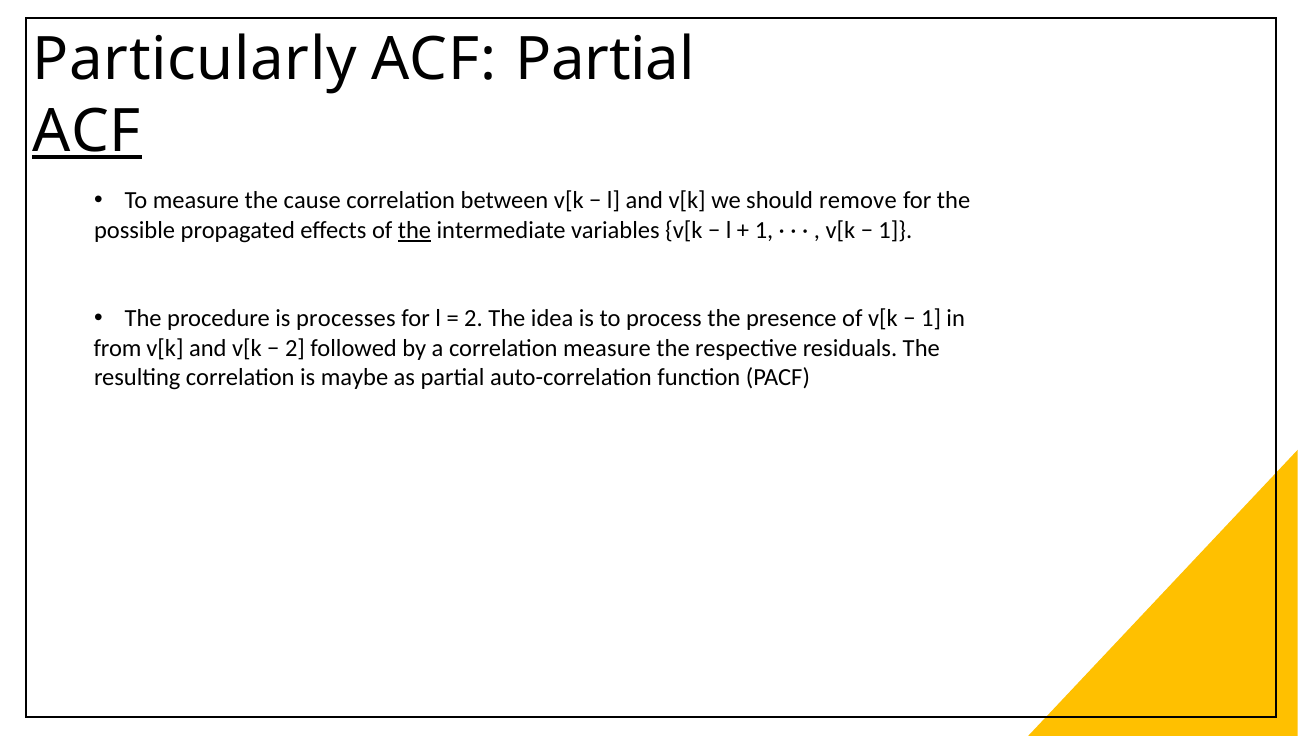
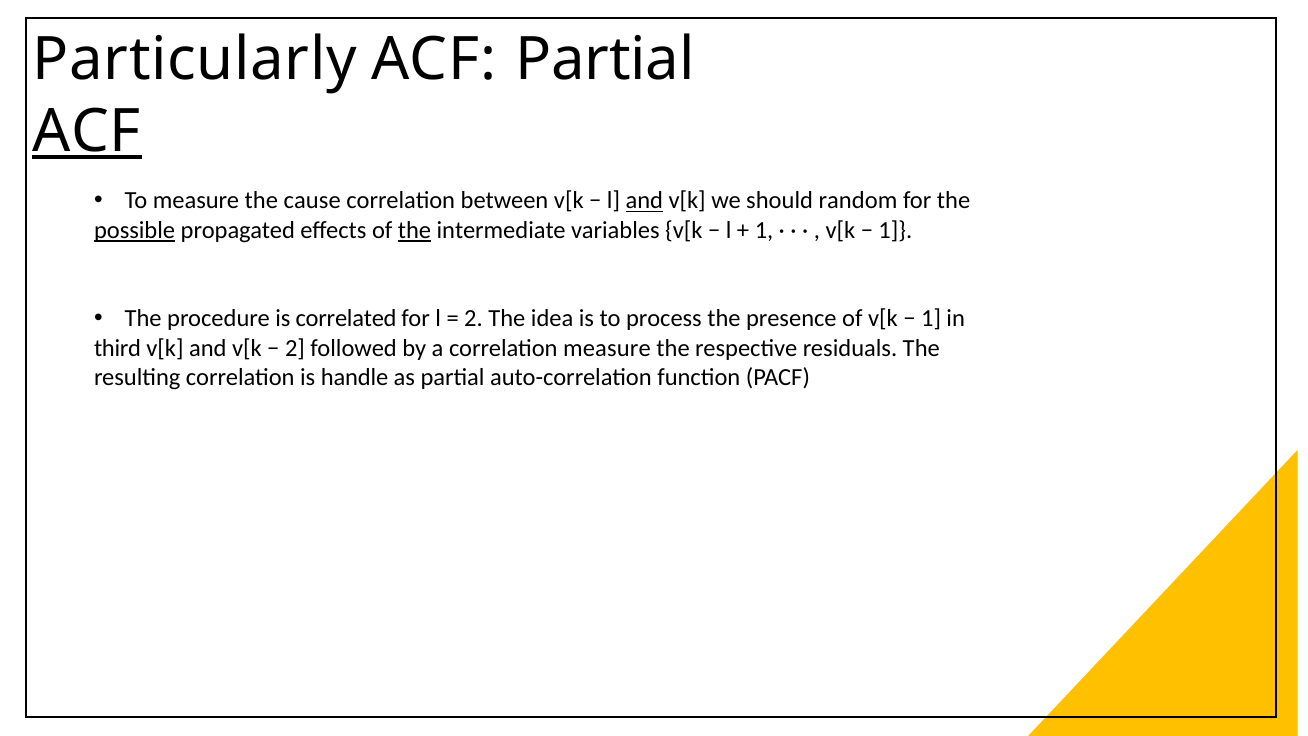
and underline: none -> present (644, 201)
remove: remove -> random (858, 201)
possible underline: none -> present (135, 230)
processes: processes -> correlated (346, 318)
from: from -> third (118, 348)
maybe: maybe -> handle (355, 377)
